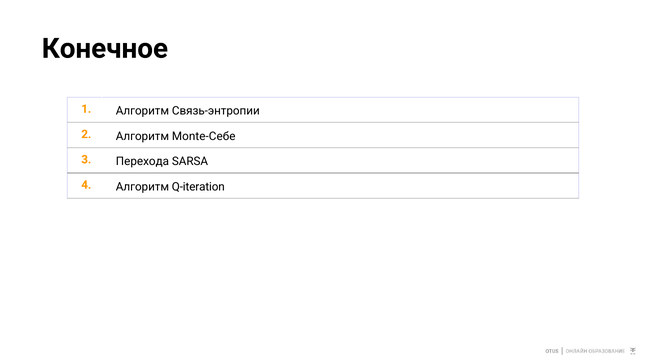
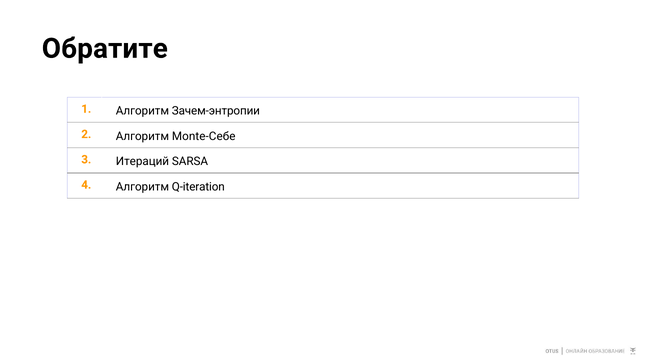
Конечное: Конечное -> Обратите (105, 48)
Связь-энтропии: Связь-энтропии -> Зачем-энтропии (216, 111)
Перехода: Перехода -> Итераций (142, 161)
